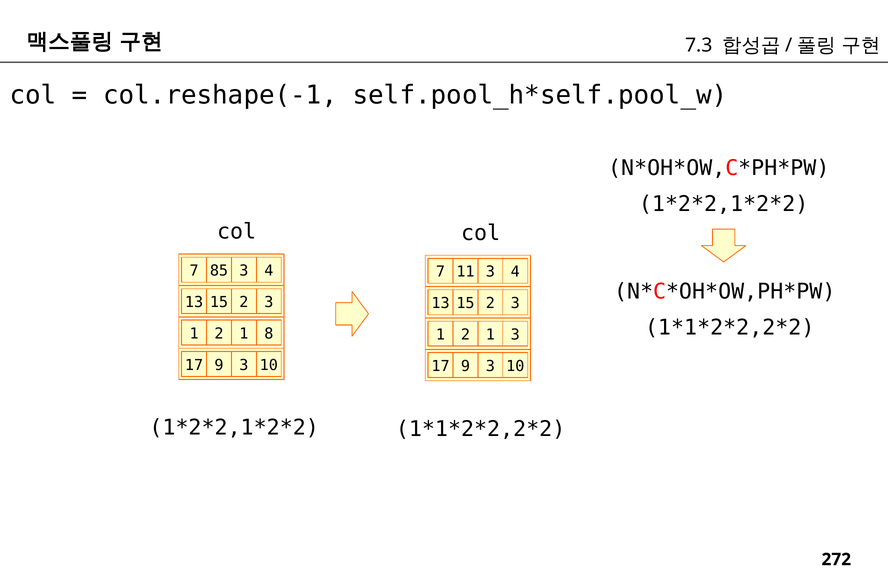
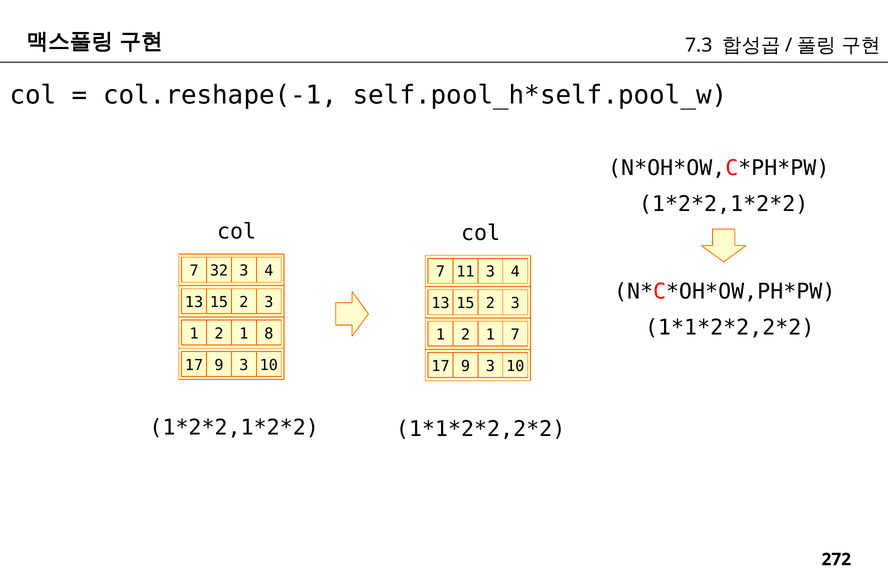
85: 85 -> 32 (219, 271)
1 3: 3 -> 7 (515, 335)
